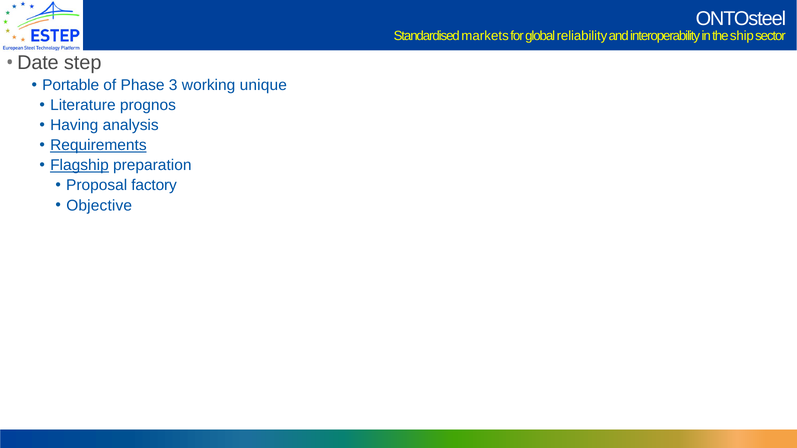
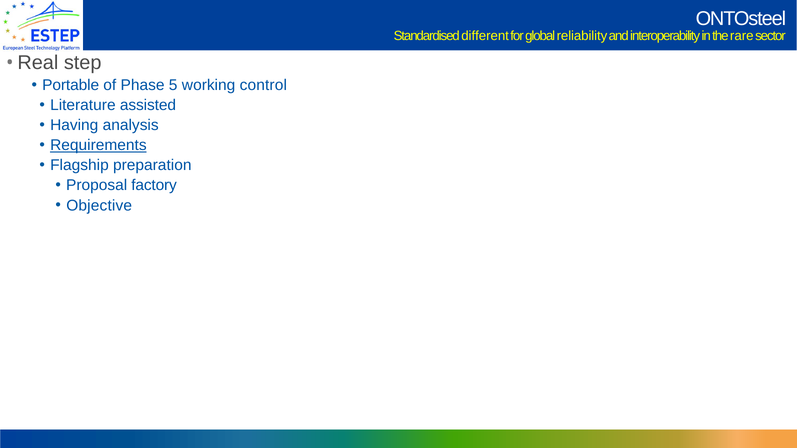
markets: markets -> different (485, 36)
ship: ship -> rare (742, 36)
Date: Date -> Real (38, 63)
3: 3 -> 5 (173, 85)
unique: unique -> control (263, 85)
prognos: prognos -> assisted (148, 105)
Flagship underline: present -> none (79, 165)
